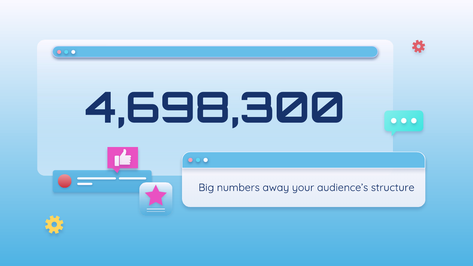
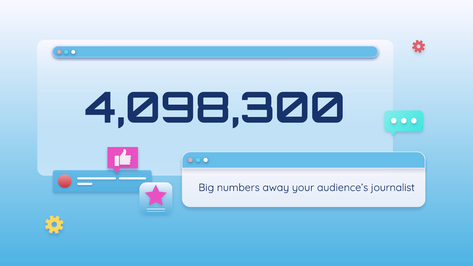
4,698,300: 4,698,300 -> 4,098,300 (215, 109)
structure: structure -> journalist (393, 188)
